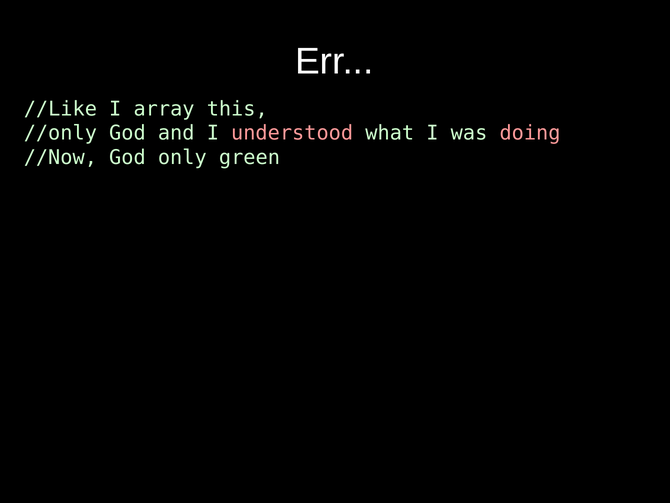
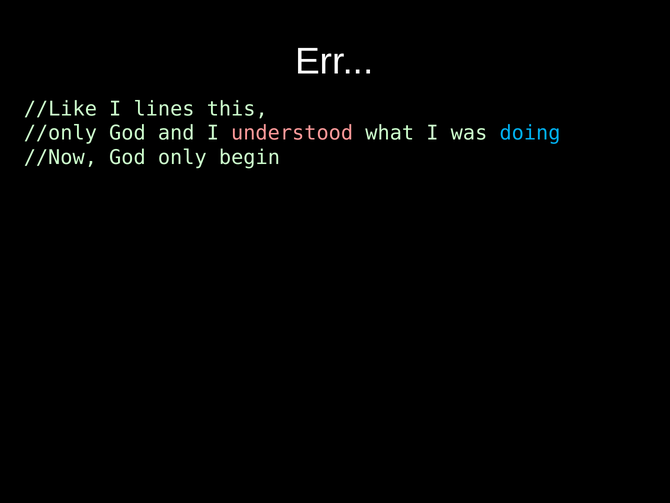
array: array -> lines (164, 109)
doing colour: pink -> light blue (530, 133)
green: green -> begin (249, 158)
